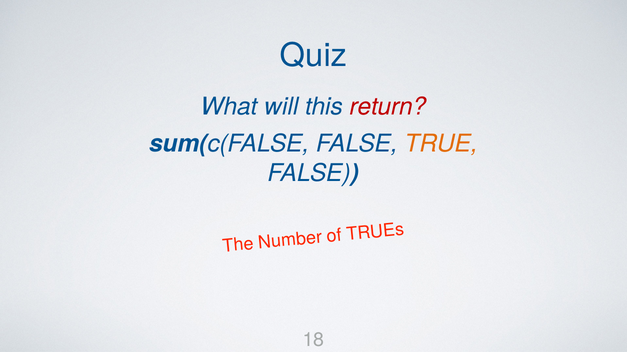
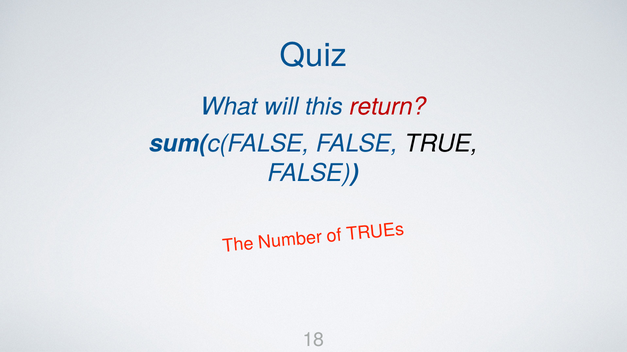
TRUE colour: orange -> black (441, 144)
